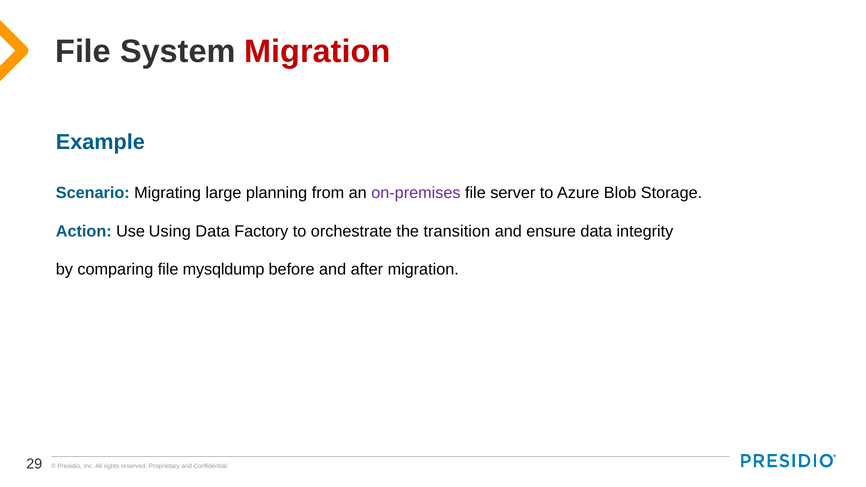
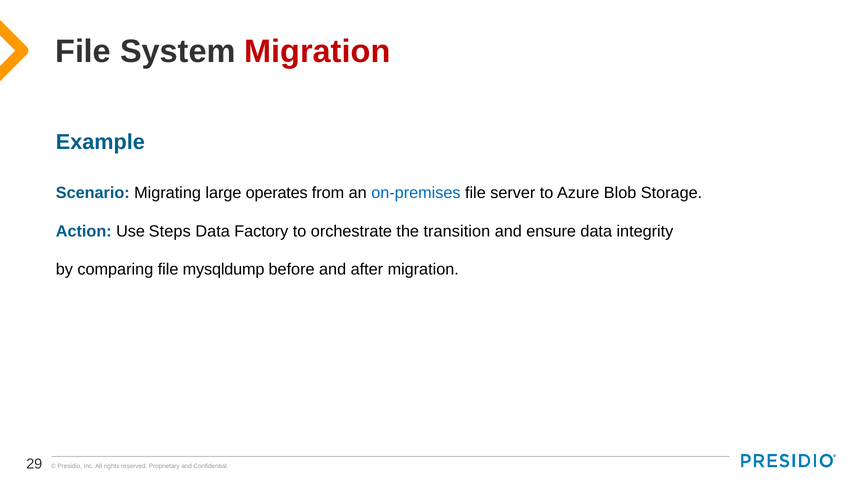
planning: planning -> operates (277, 193)
on-premises colour: purple -> blue (416, 193)
Using: Using -> Steps (170, 231)
